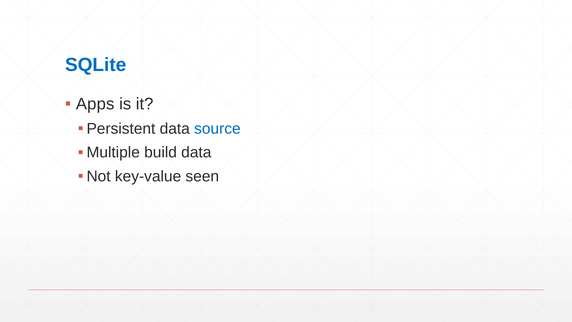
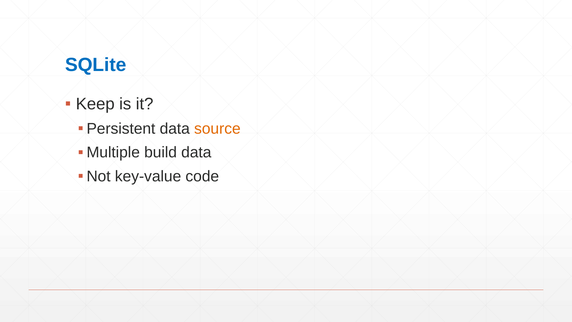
Apps: Apps -> Keep (95, 104)
source colour: blue -> orange (217, 129)
seen: seen -> code (202, 176)
